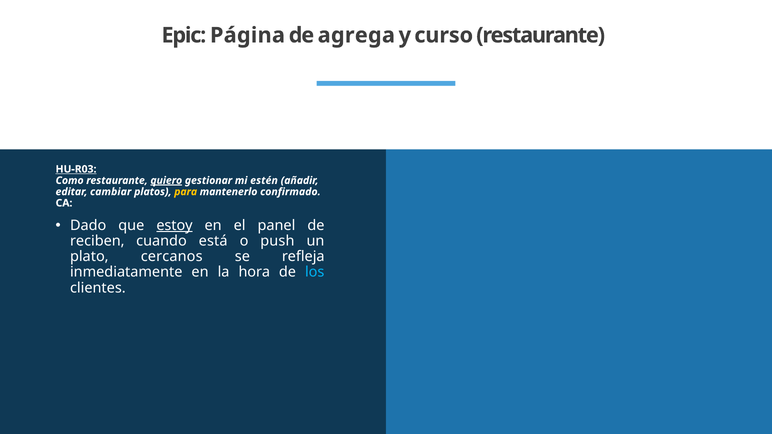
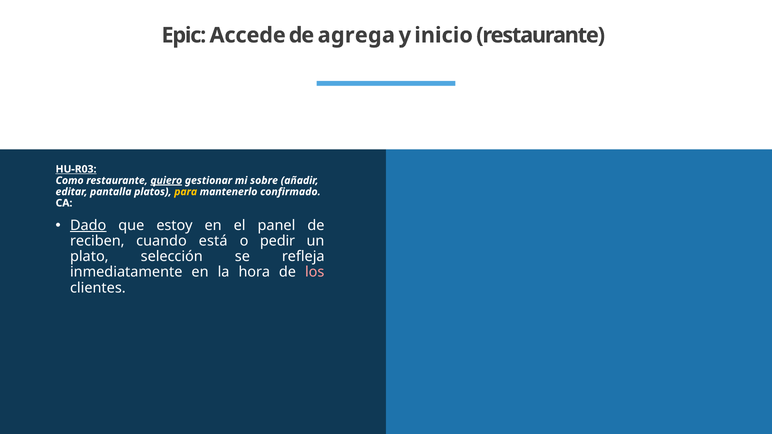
Página: Página -> Accede (248, 35)
curso: curso -> inicio (444, 35)
estén: estén -> sobre (264, 181)
cambiar: cambiar -> pantalla (111, 192)
Dado underline: none -> present (88, 225)
estoy underline: present -> none (174, 225)
push: push -> pedir (278, 241)
cercanos: cercanos -> selección (172, 257)
los colour: light blue -> pink (315, 272)
